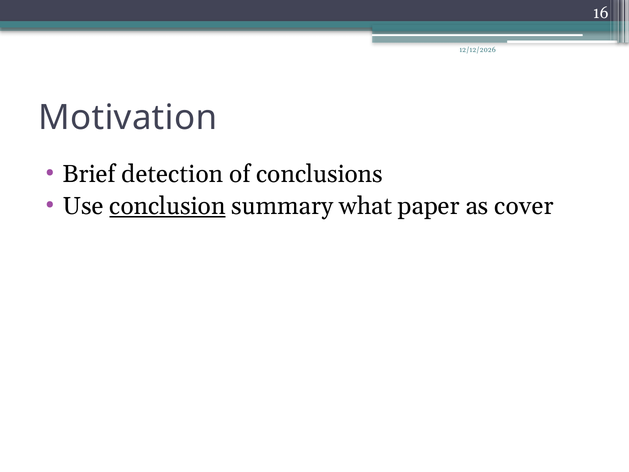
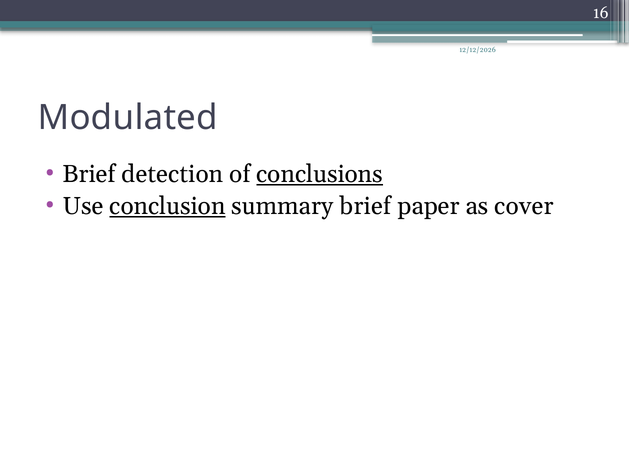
Motivation: Motivation -> Modulated (128, 118)
conclusions underline: none -> present (320, 174)
summary what: what -> brief (365, 206)
